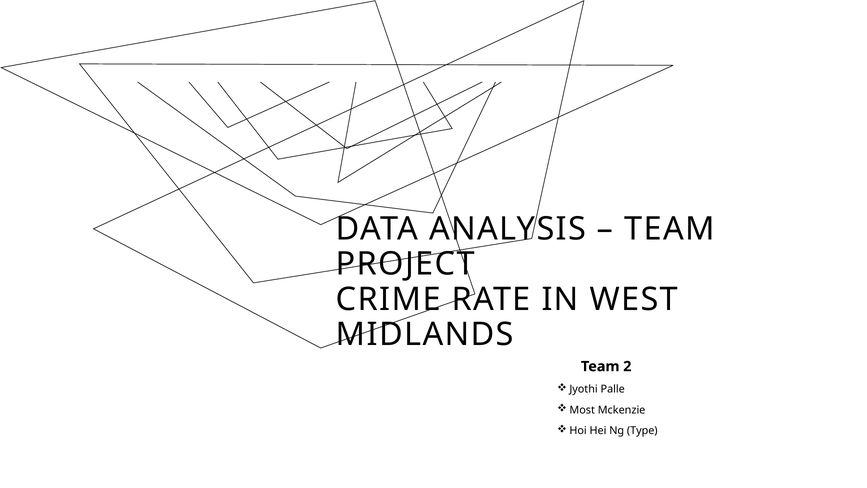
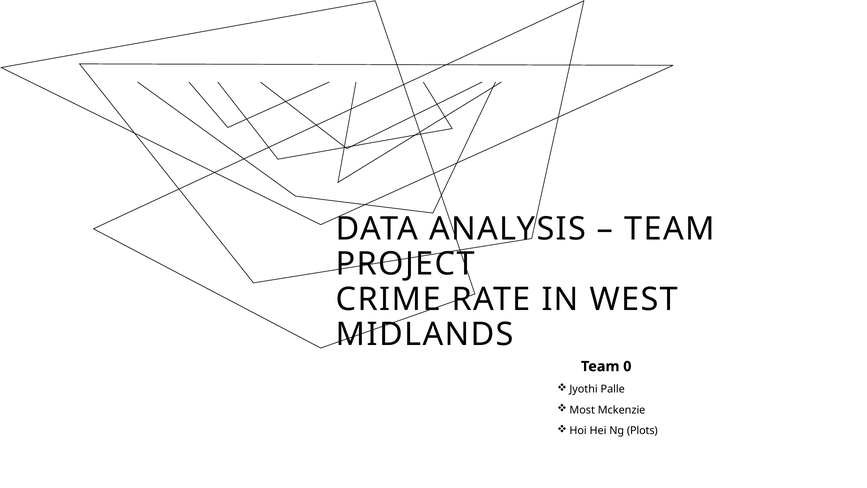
2: 2 -> 0 (627, 366)
Type: Type -> Plots (642, 430)
